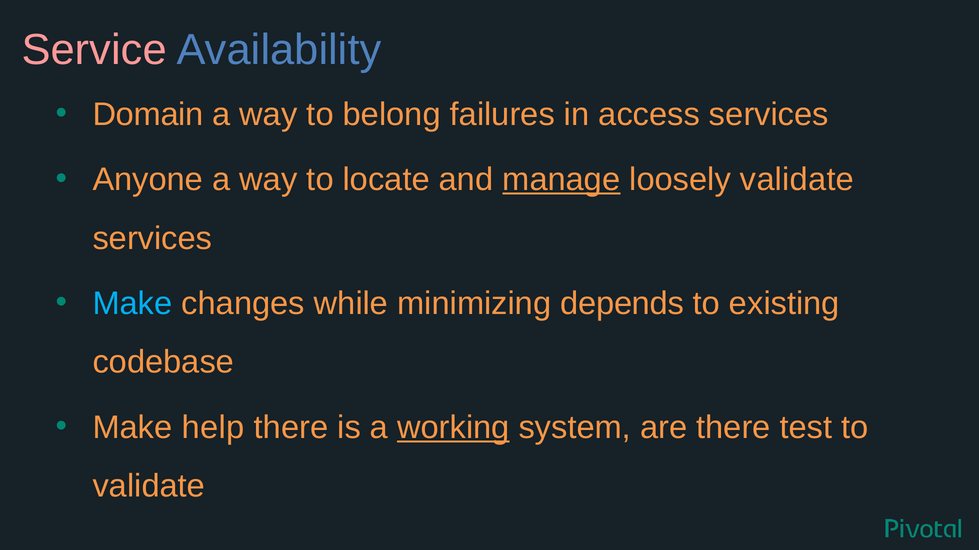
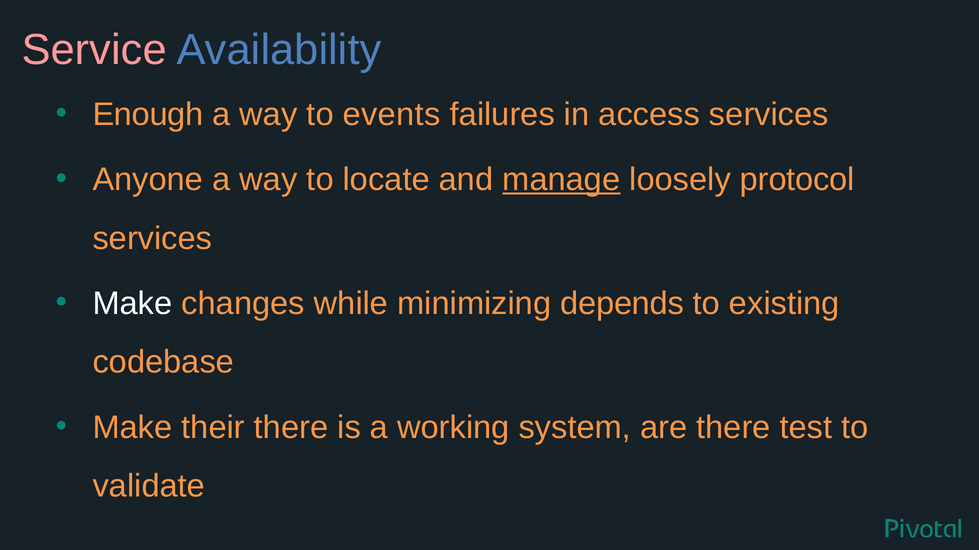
Domain: Domain -> Enough (148, 115)
belong: belong -> events (392, 115)
loosely validate: validate -> protocol (797, 180)
Make colour: light blue -> white (132, 304)
help: help -> their (213, 428)
working underline: present -> none (453, 428)
